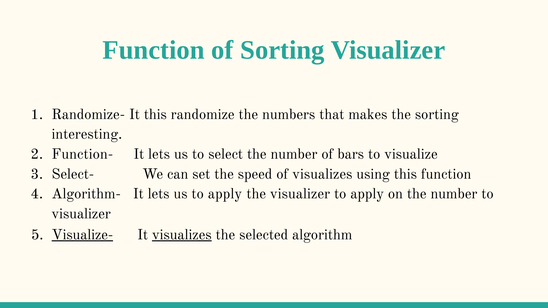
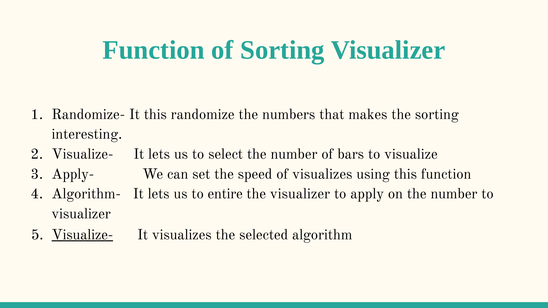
Function-: Function- -> Visualize- (82, 154)
Select-: Select- -> Apply- (73, 174)
us to apply: apply -> entire (225, 194)
visualizes underline: present -> none (182, 235)
